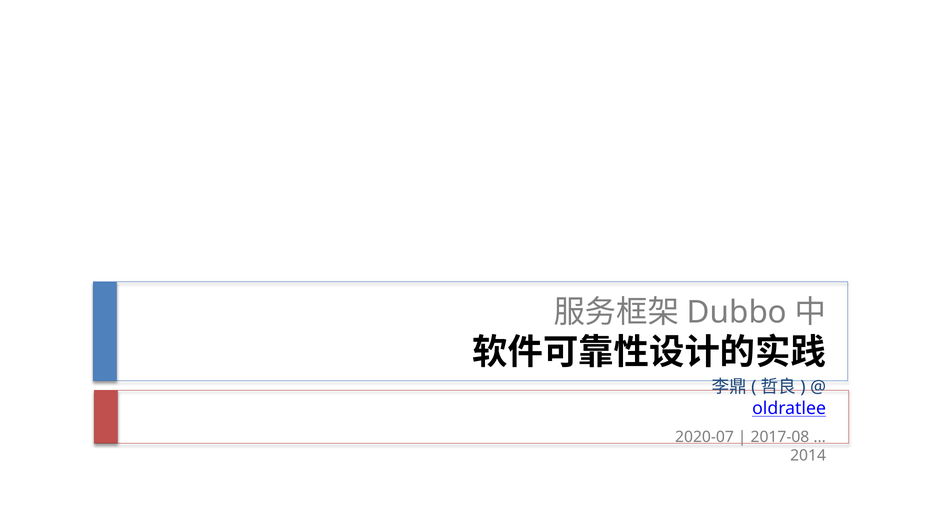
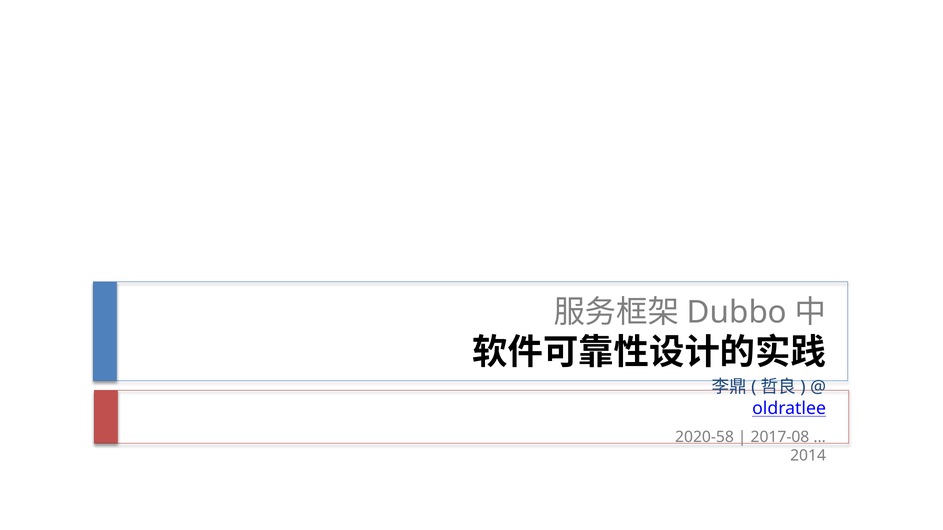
2020-07: 2020-07 -> 2020-58 (705, 437)
